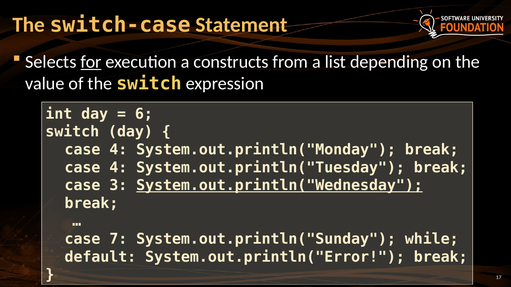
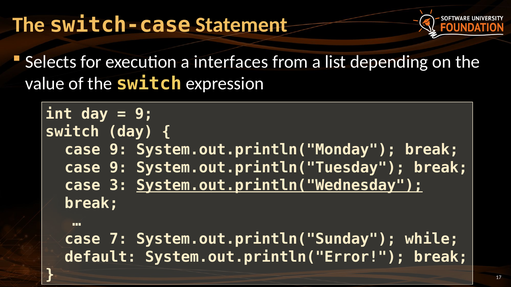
for underline: present -> none (91, 62)
constructs: constructs -> interfaces (231, 62)
6: 6 -> 9 (144, 114)
4: 4 -> 9 (118, 150)
4: 4 -> 9 (118, 168)
